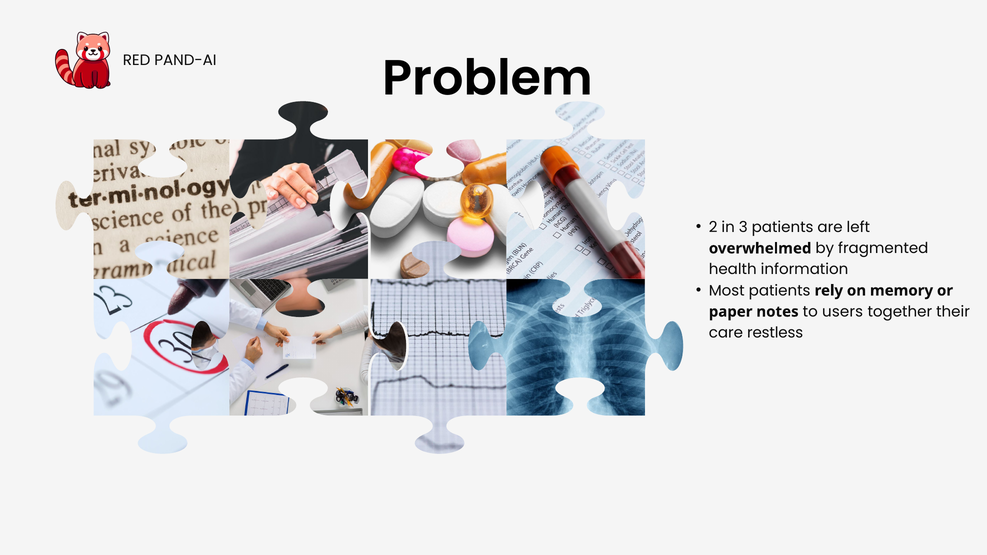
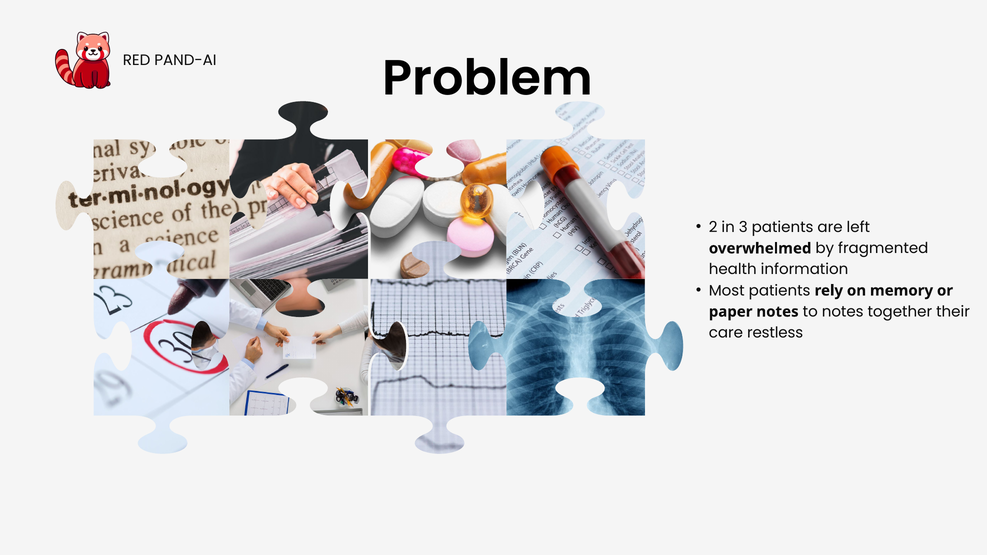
to users: users -> notes (843, 312)
